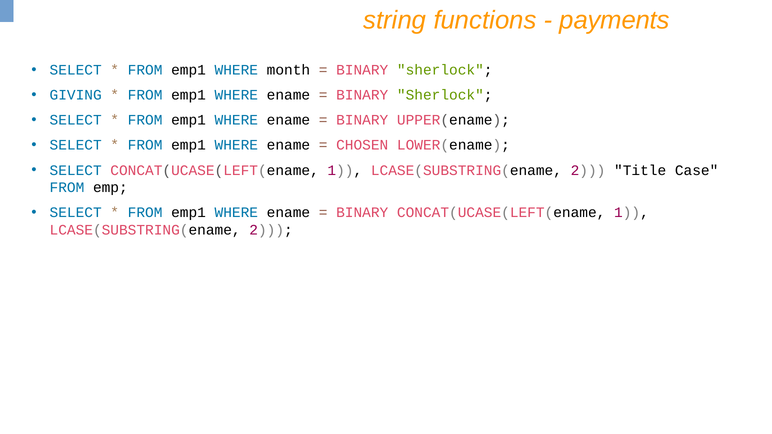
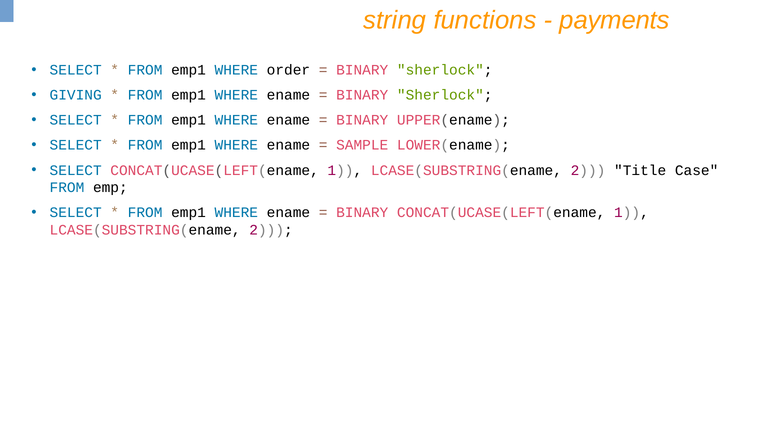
month: month -> order (288, 70)
CHOSEN: CHOSEN -> SAMPLE (362, 145)
